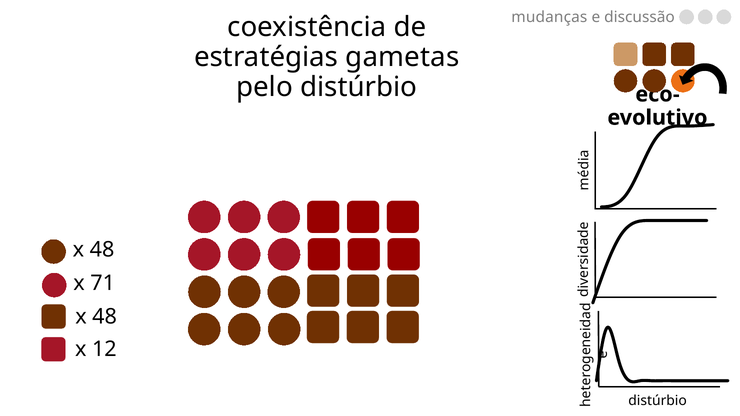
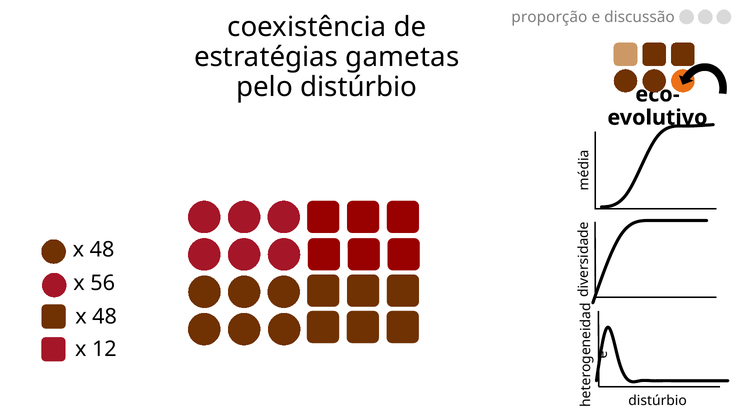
mudanças: mudanças -> proporção (549, 17)
71: 71 -> 56 (103, 283)
